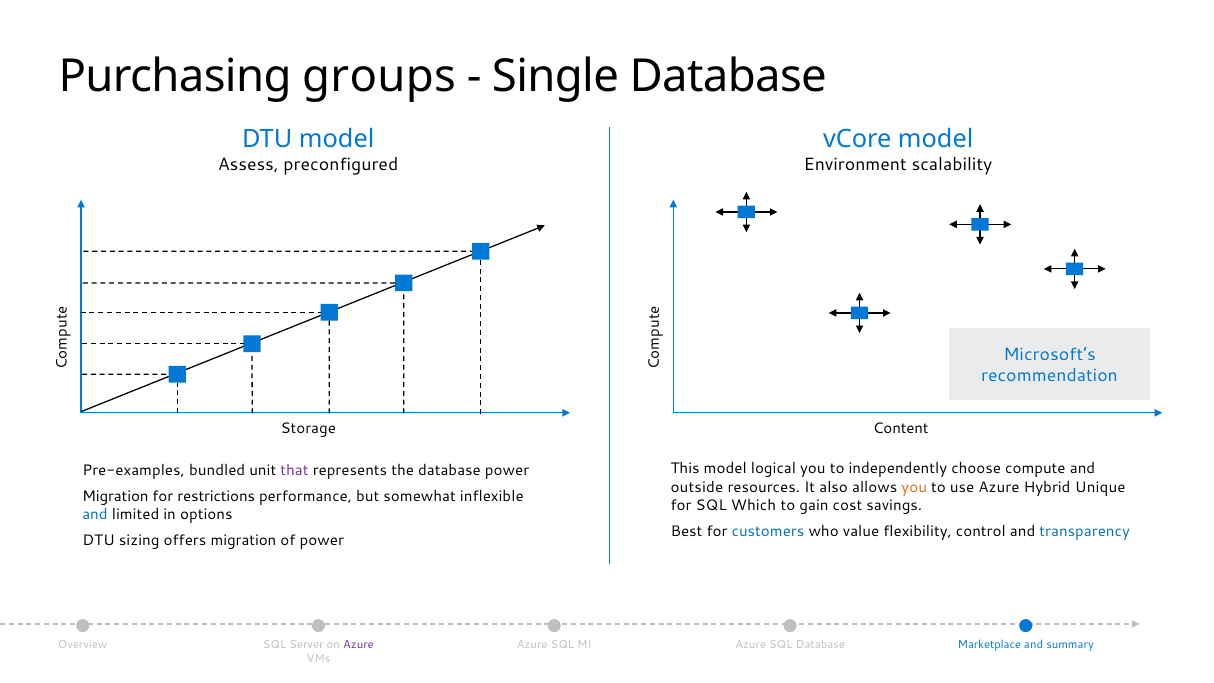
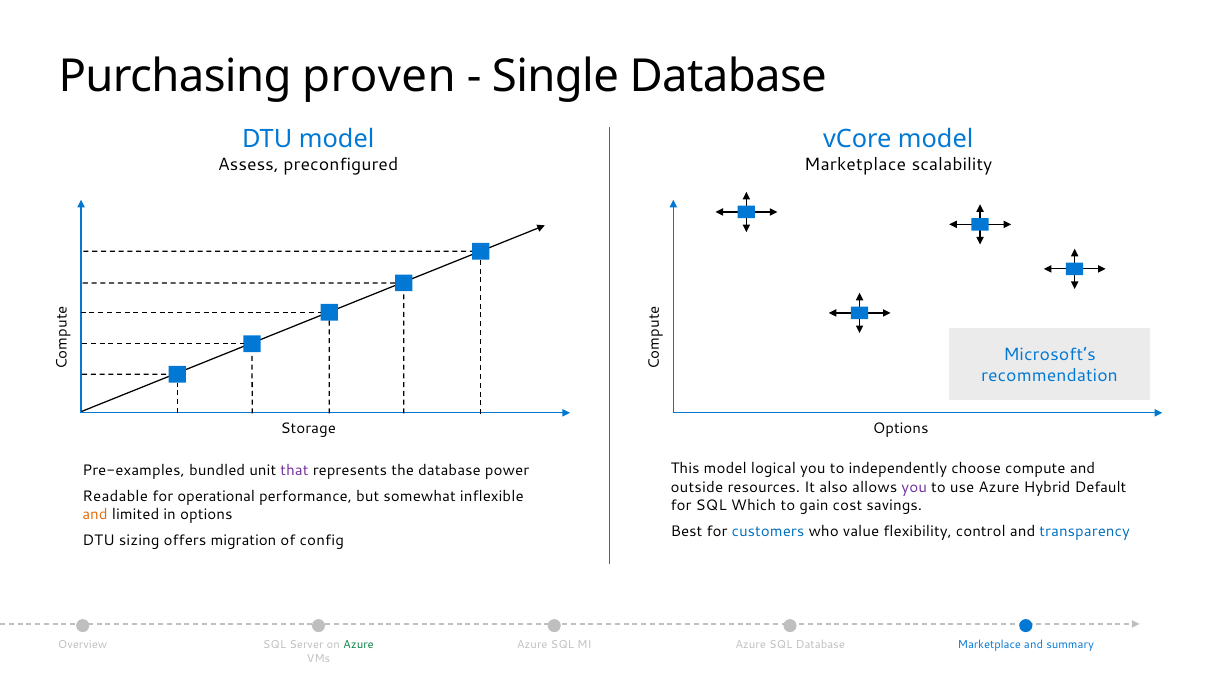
groups: groups -> proven (379, 76)
Environment: Environment -> Marketplace (855, 165)
Content: Content -> Options (901, 428)
you colour: orange -> purple (914, 487)
Unique: Unique -> Default (1100, 487)
Migration: Migration -> Readable (115, 496)
restrictions: restrictions -> operational (216, 496)
and colour: blue -> orange (95, 514)
of power: power -> config (322, 540)
Azure colour: purple -> green (358, 645)
